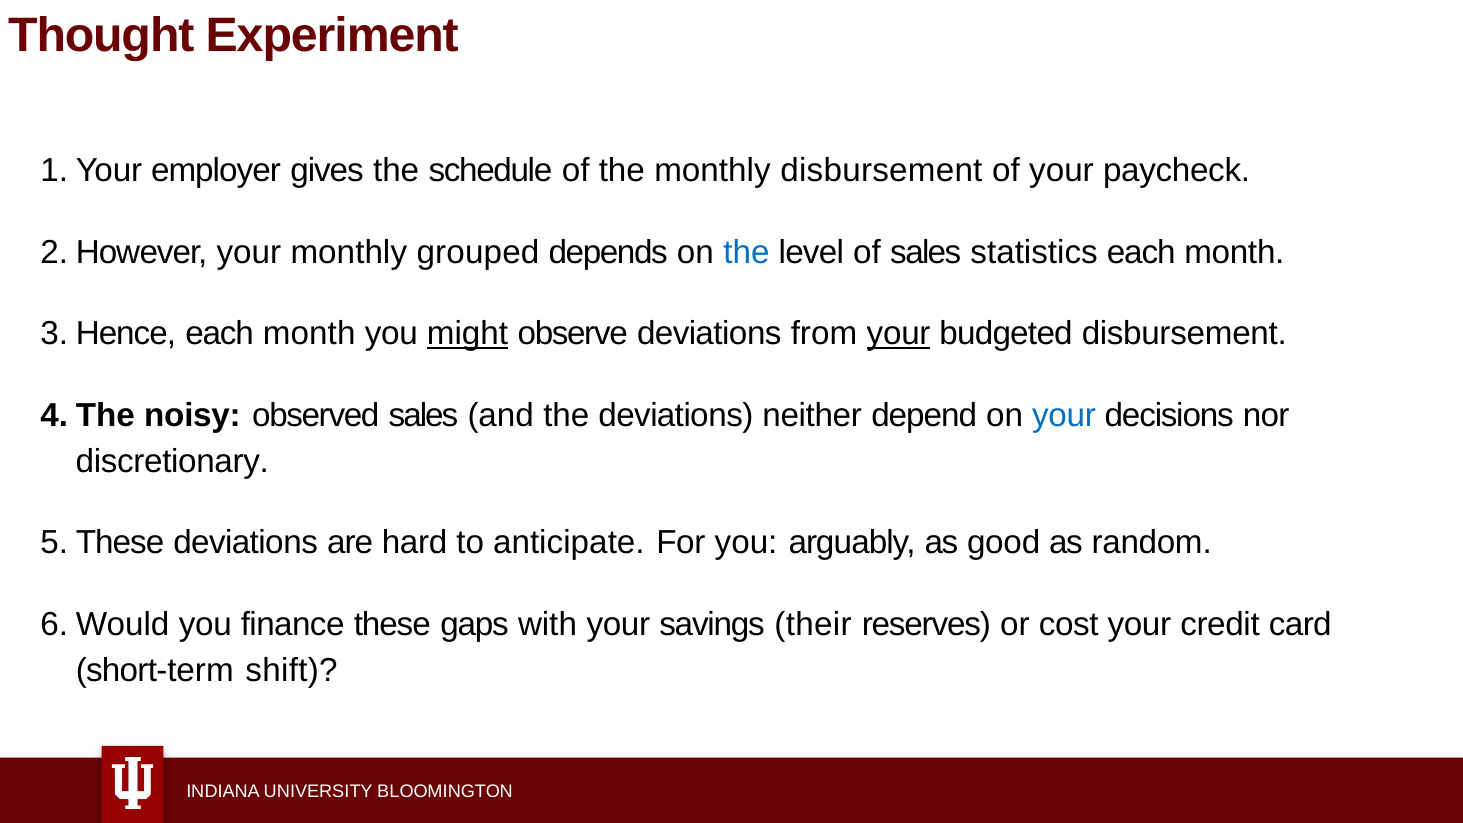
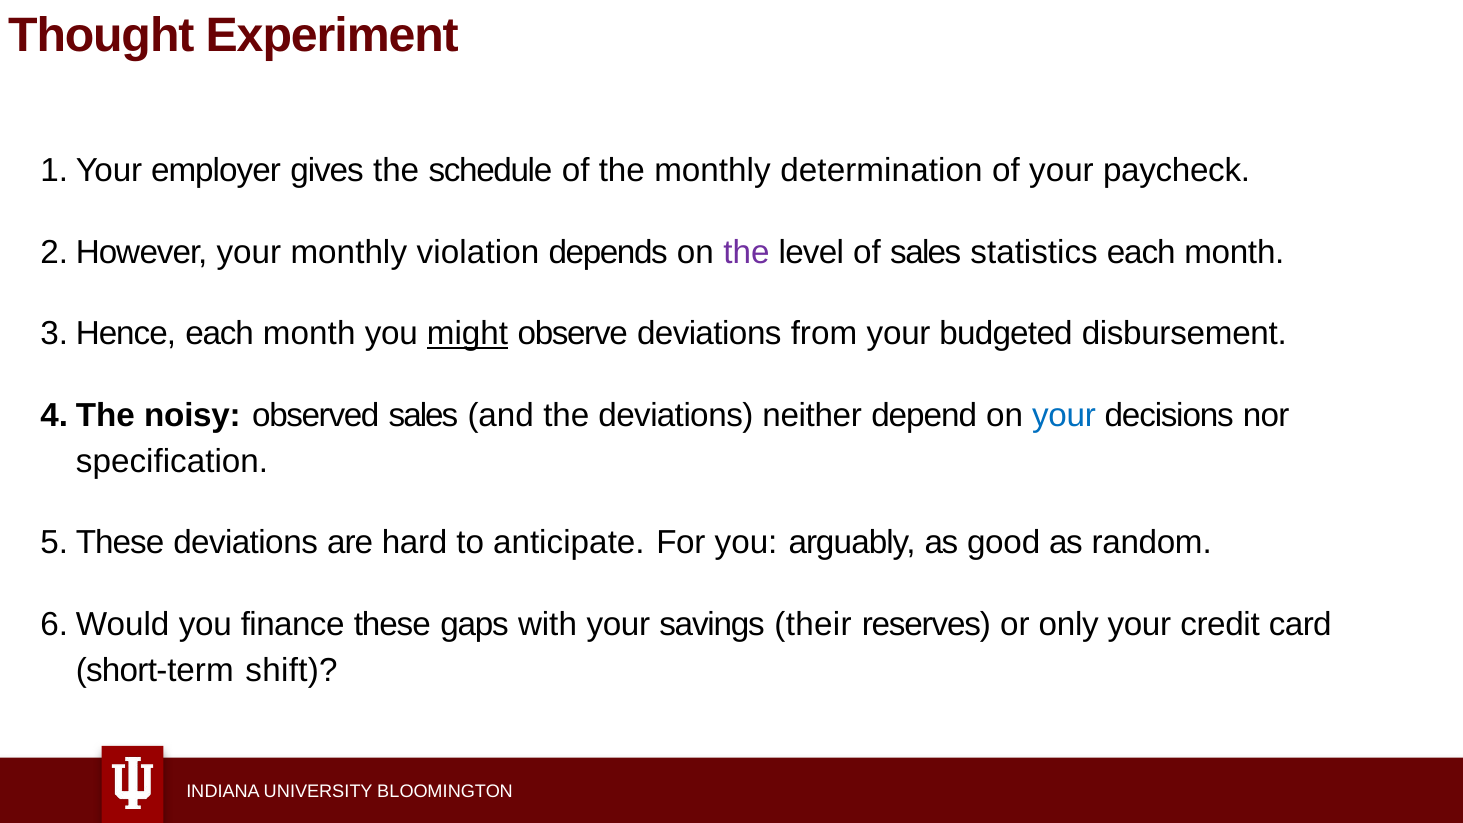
monthly disbursement: disbursement -> determination (881, 170)
grouped: grouped -> violation (478, 252)
the colour: blue -> purple (746, 252)
your underline: present -> none (899, 334)
discretionary: discretionary -> specification (172, 461)
cost: cost -> only (1069, 625)
